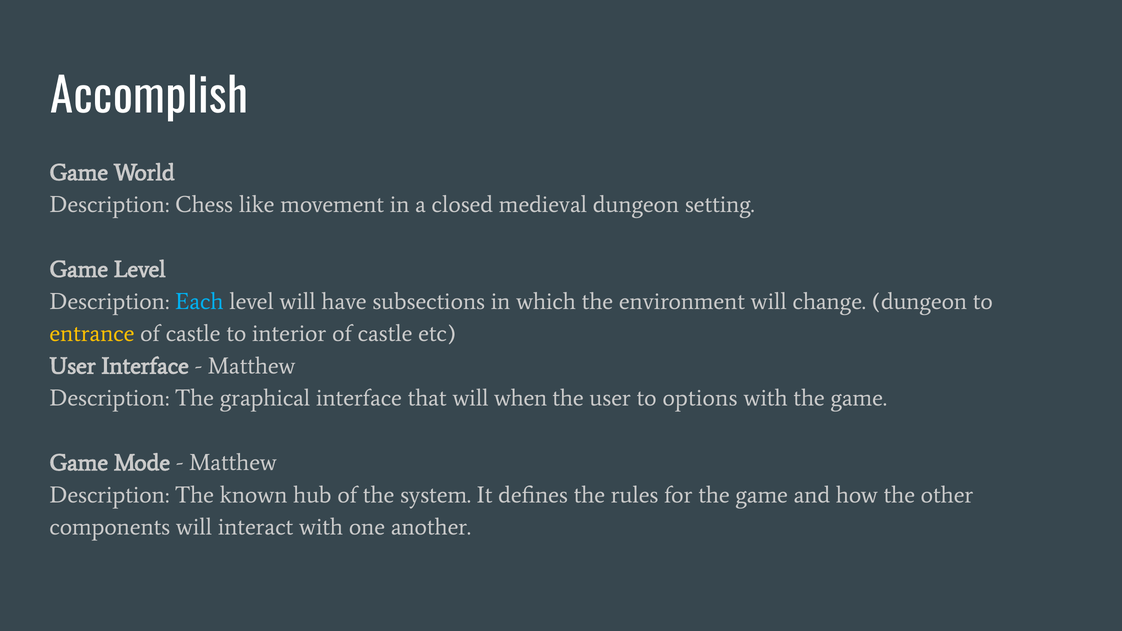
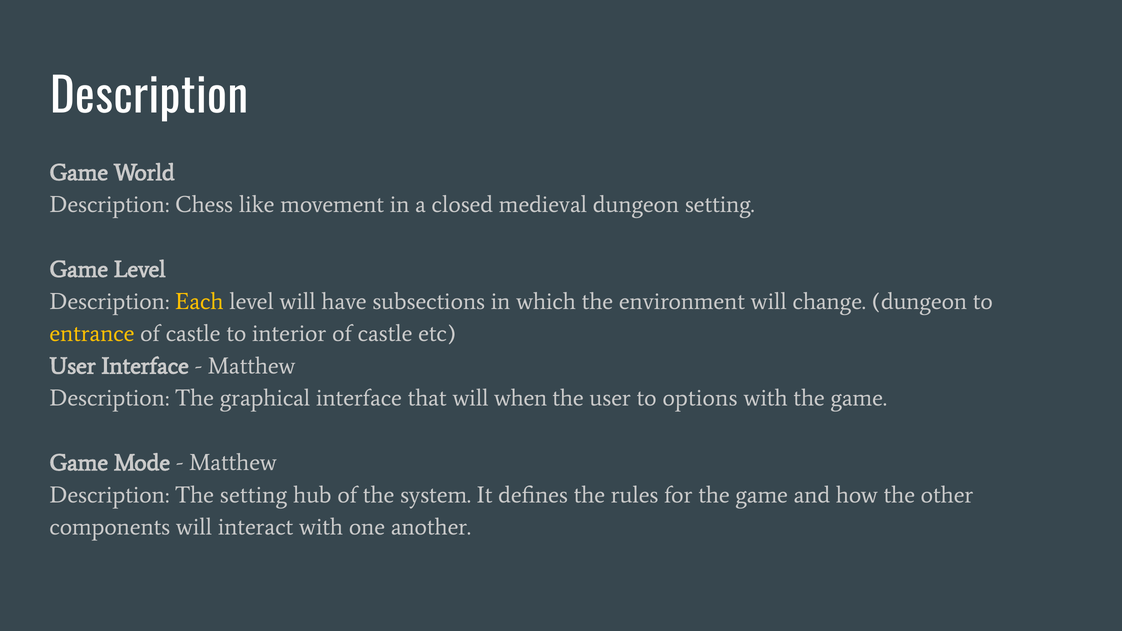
Accomplish: Accomplish -> Description (149, 97)
Each colour: light blue -> yellow (199, 301)
The known: known -> setting (253, 495)
